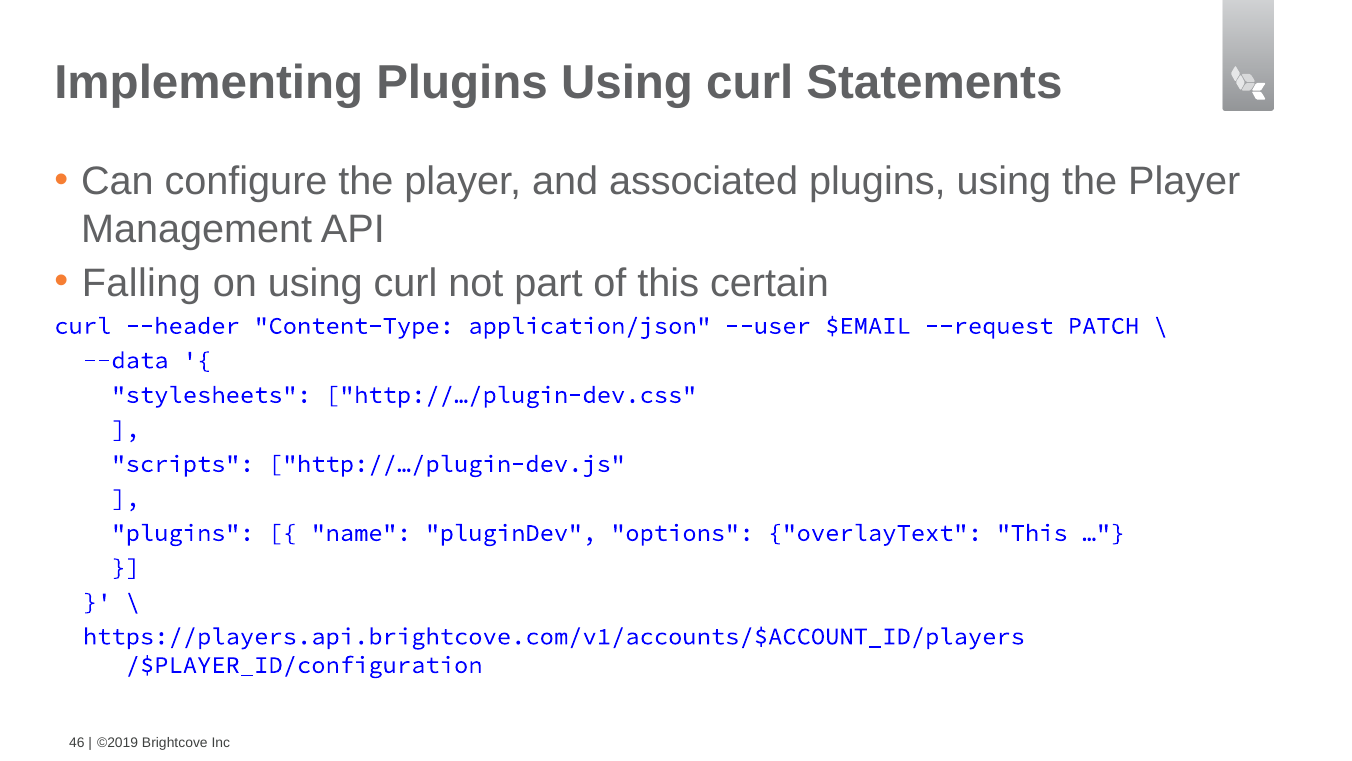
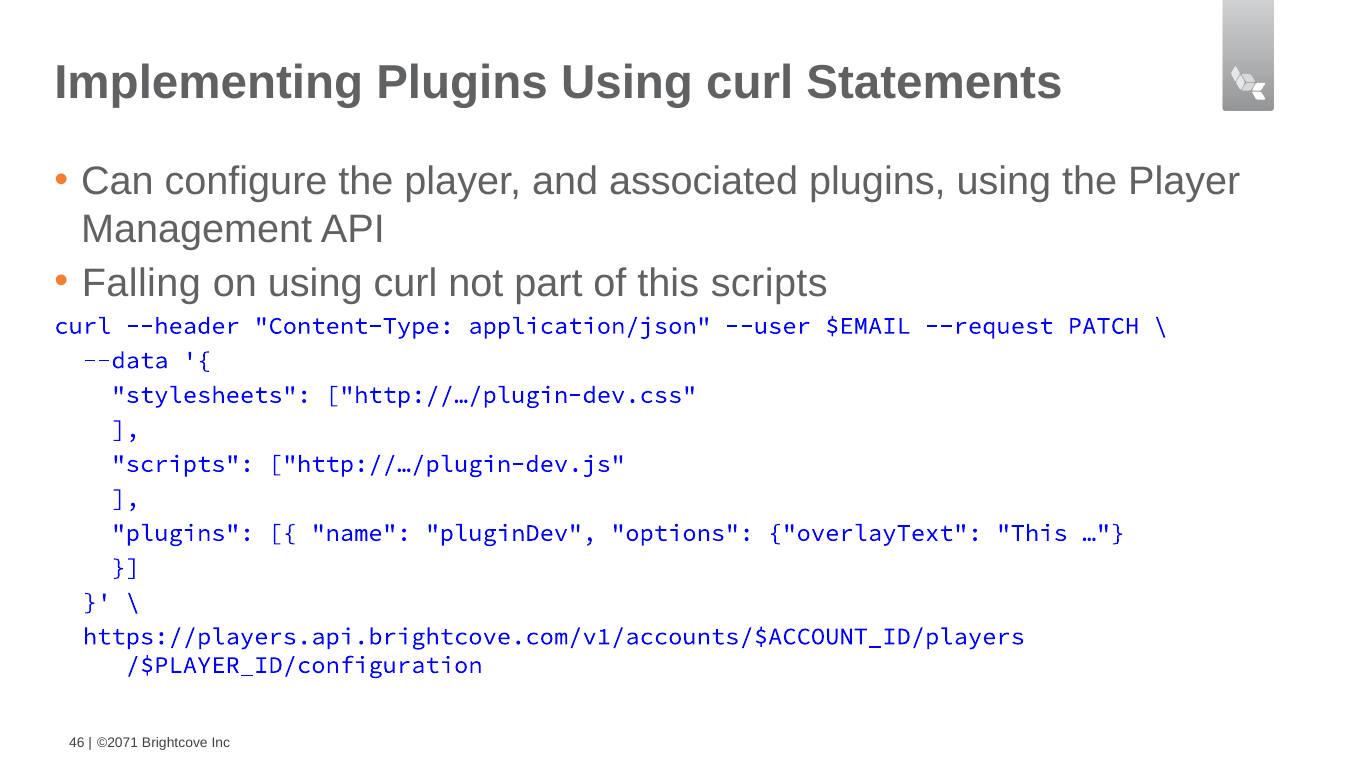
this certain: certain -> scripts (769, 283)
©2019: ©2019 -> ©2071 (118, 742)
